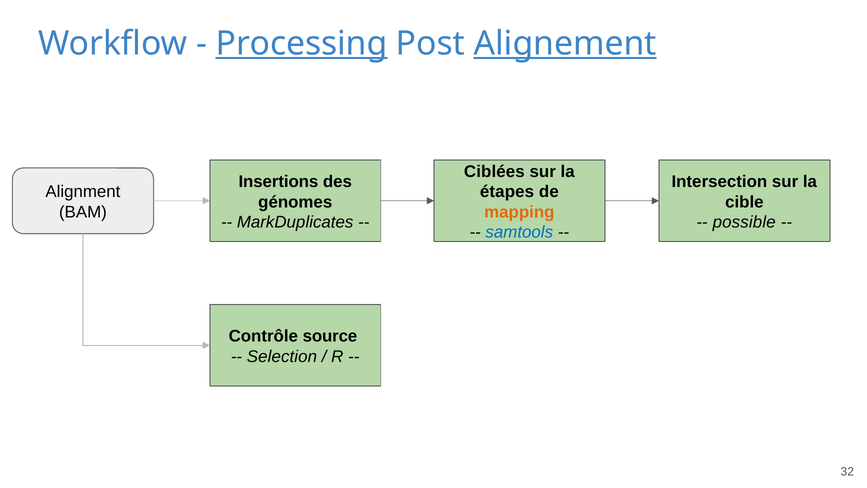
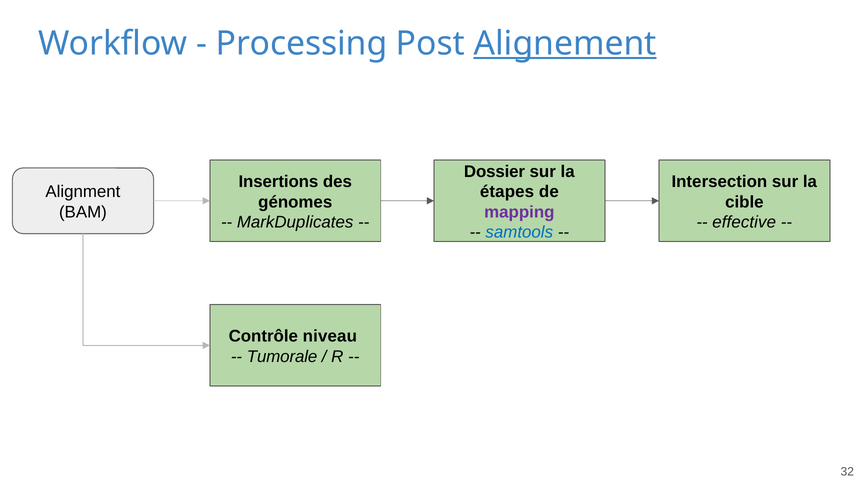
Processing underline: present -> none (302, 43)
Ciblées: Ciblées -> Dossier (494, 171)
mapping colour: orange -> purple (519, 212)
possible: possible -> effective (744, 222)
source: source -> niveau (330, 336)
Selection: Selection -> Tumorale (282, 356)
